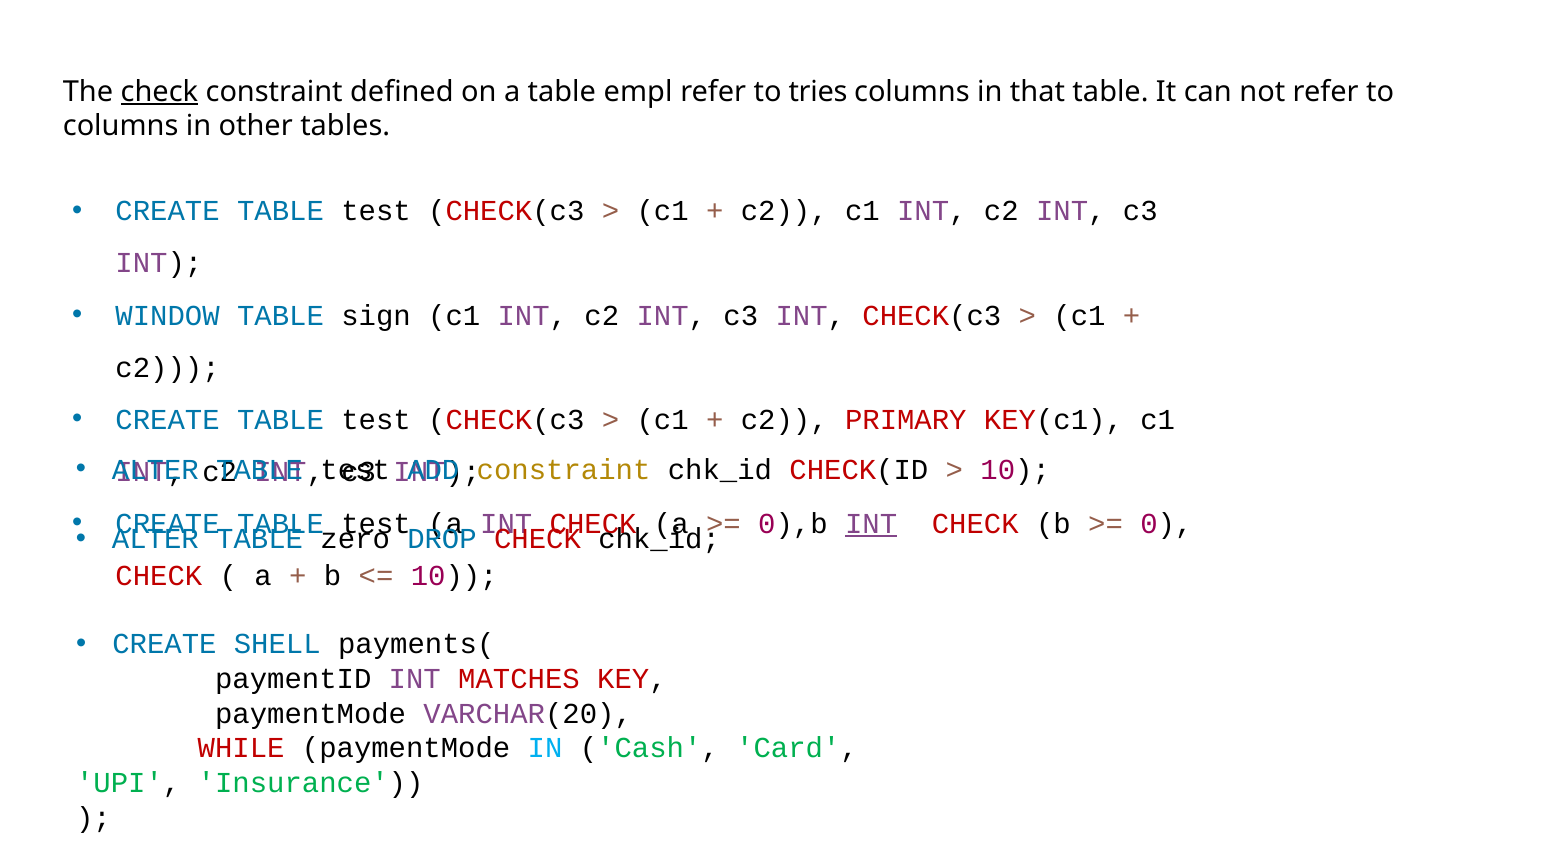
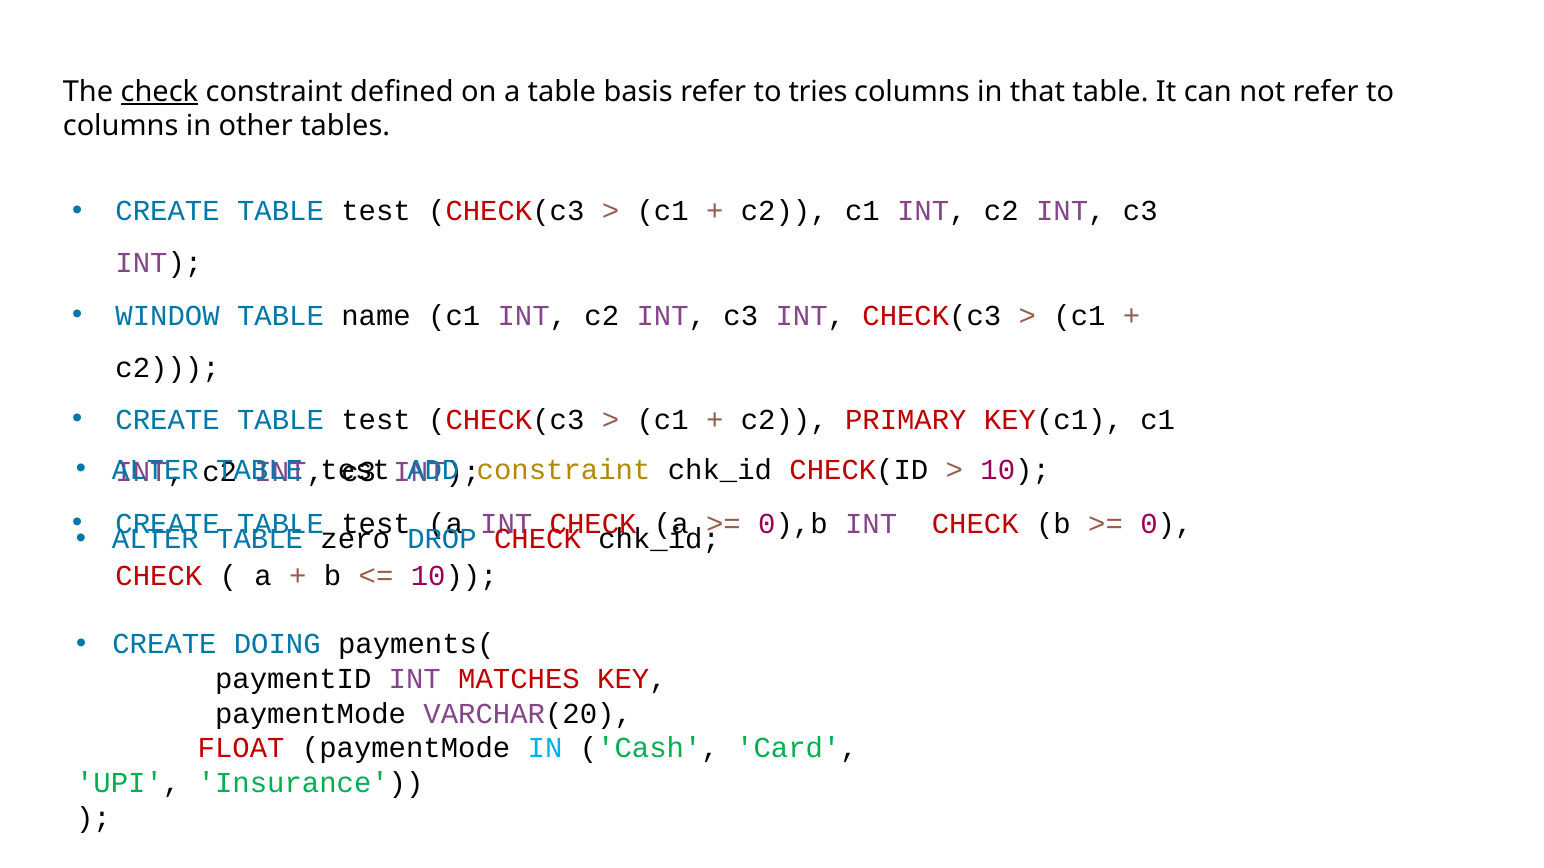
empl: empl -> basis (638, 92)
sign: sign -> name (376, 316)
INT underline: present -> none (871, 524)
SHELL: SHELL -> DOING (277, 644)
WHILE: WHILE -> FLOAT (241, 749)
